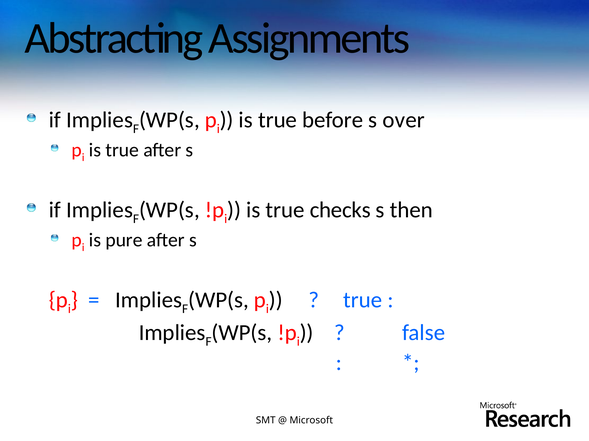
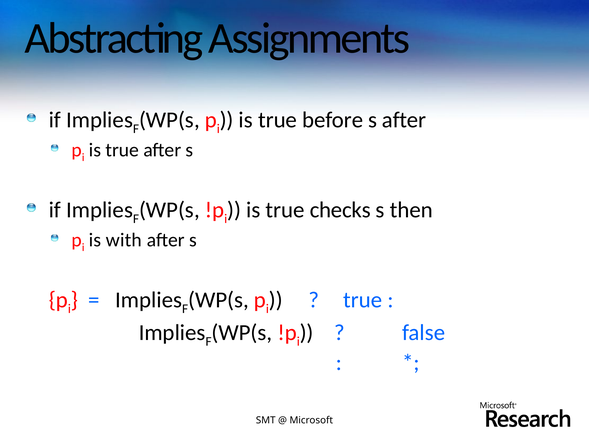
s over: over -> after (404, 120)
pure: pure -> with (124, 240)
